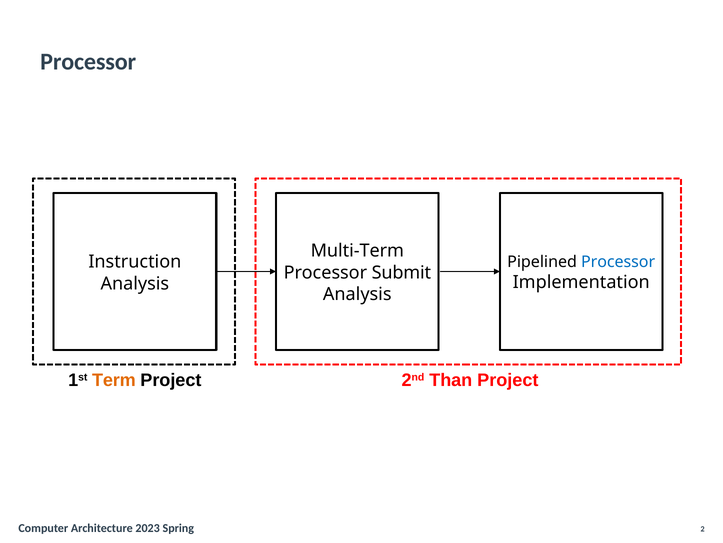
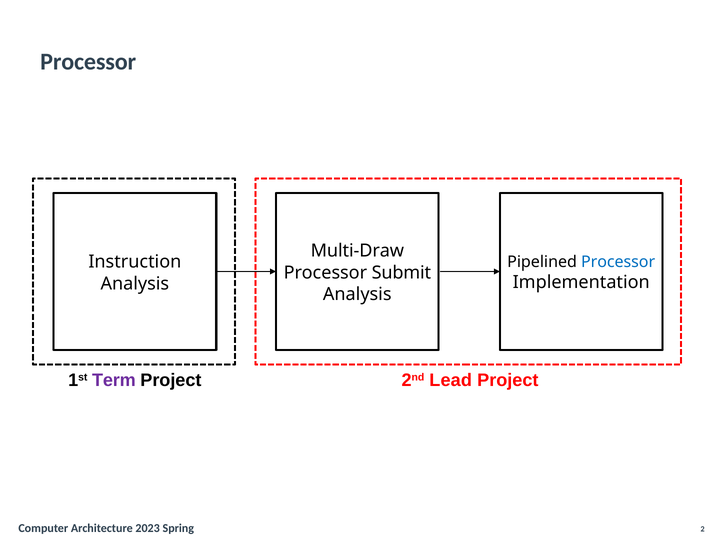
Multi-Term: Multi-Term -> Multi-Draw (357, 251)
Term colour: orange -> purple (114, 380)
Than: Than -> Lead (451, 380)
